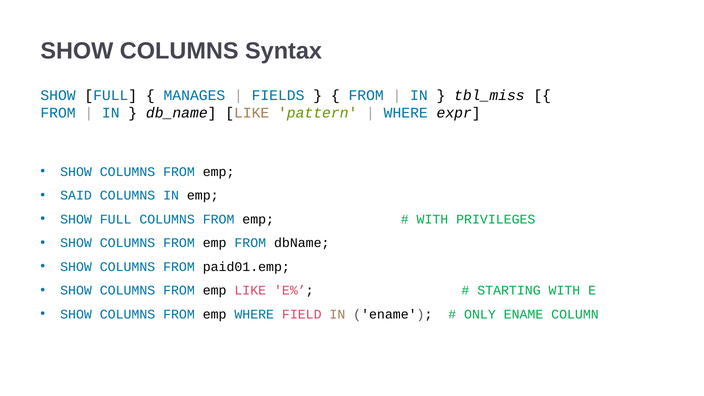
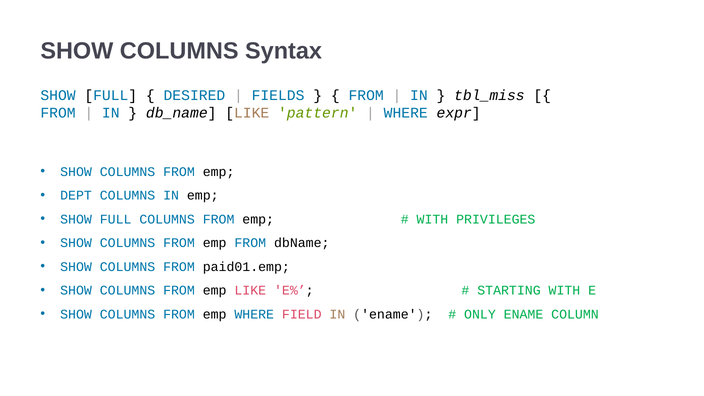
MANAGES: MANAGES -> DESIRED (194, 95)
SAID: SAID -> DEPT (76, 195)
